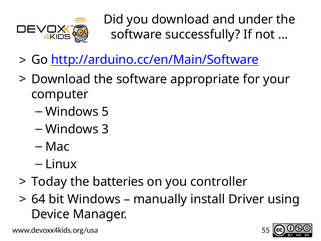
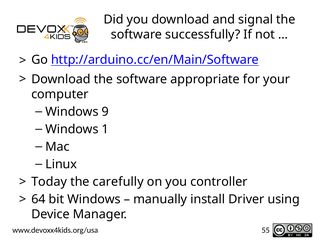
under: under -> signal (256, 20)
5: 5 -> 9 (105, 112)
3: 3 -> 1 (105, 129)
batteries: batteries -> carefully (118, 182)
